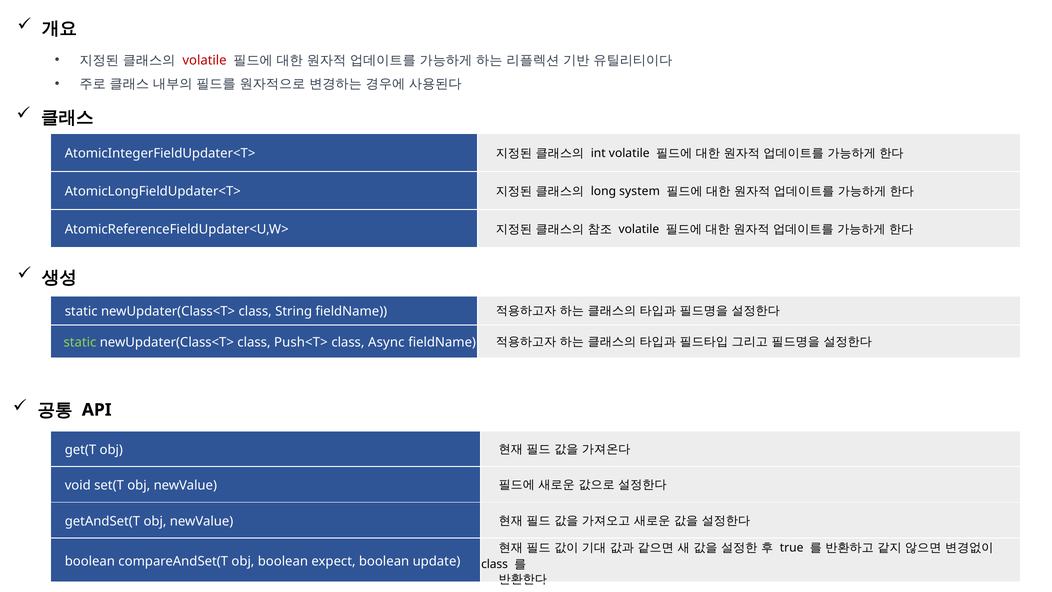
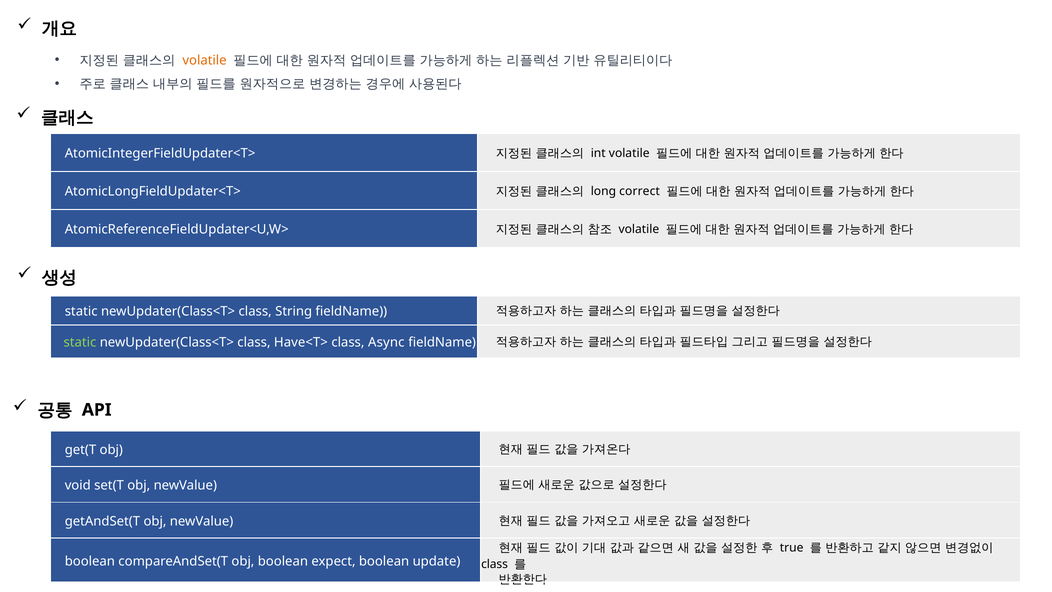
volatile colour: red -> orange (205, 60)
system: system -> correct (640, 191)
Push<T>: Push<T> -> Have<T> (301, 342)
